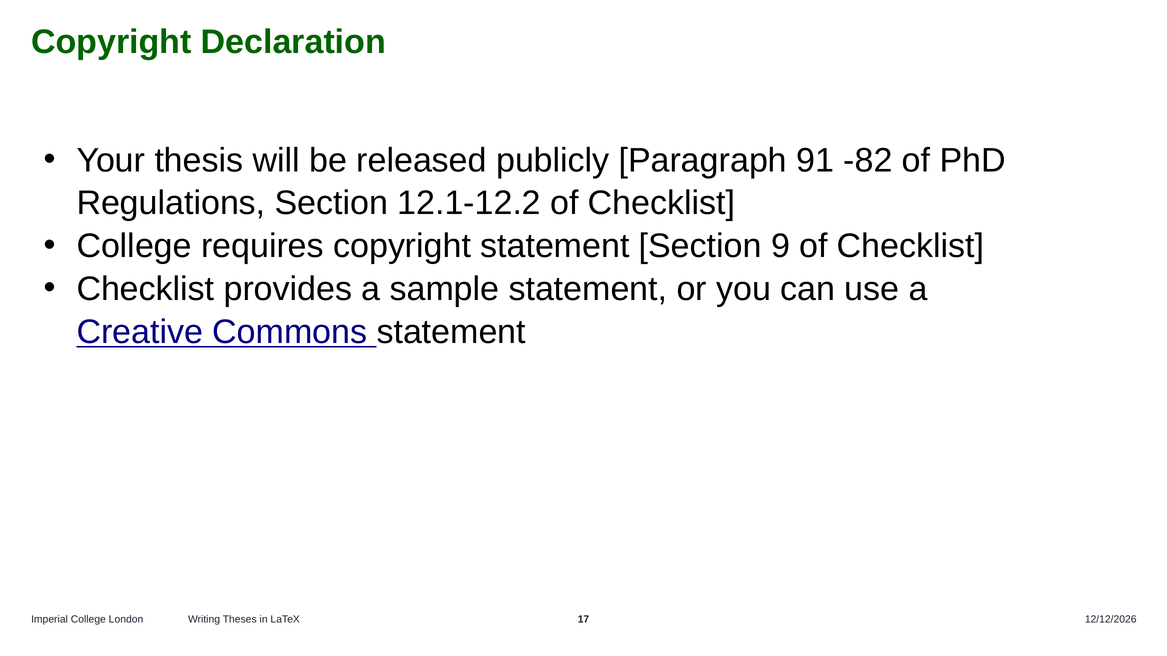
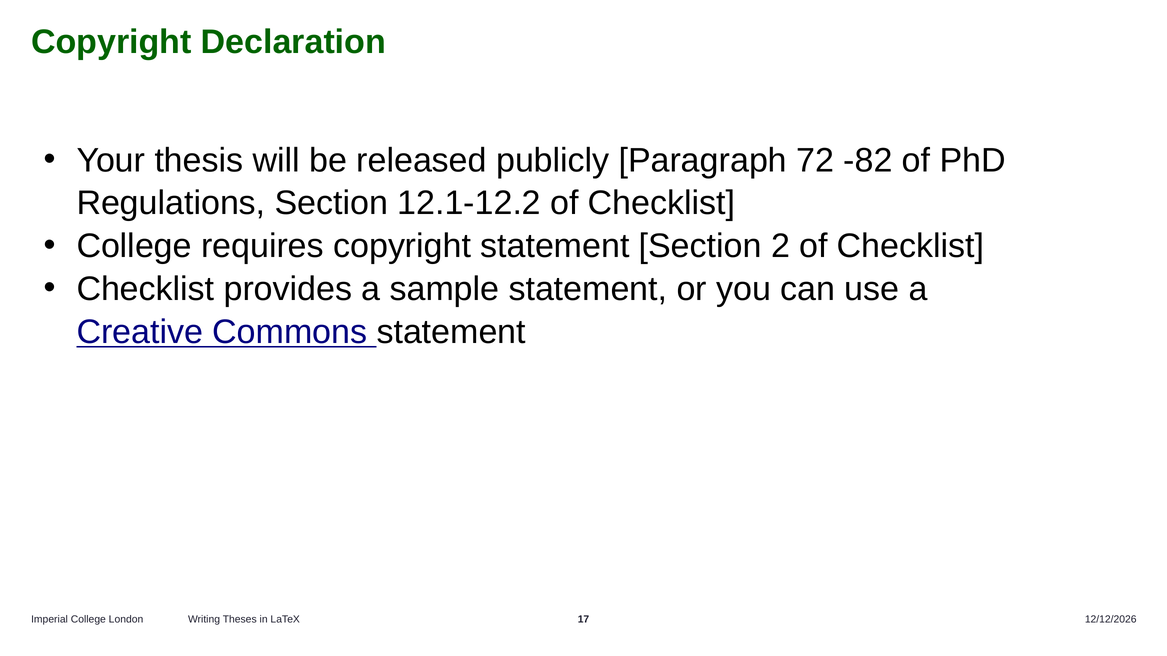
91: 91 -> 72 (815, 161)
9: 9 -> 2 (780, 246)
